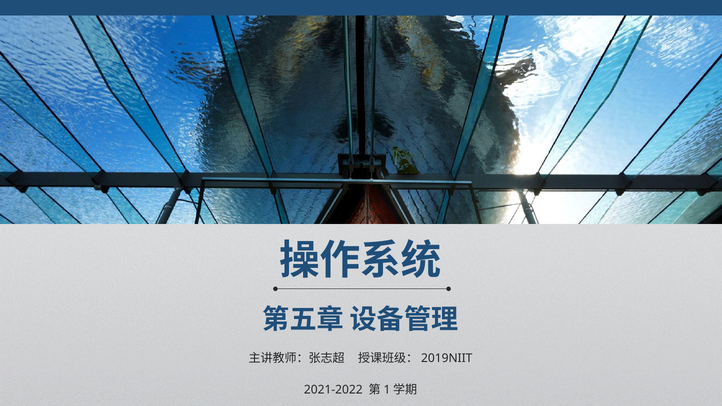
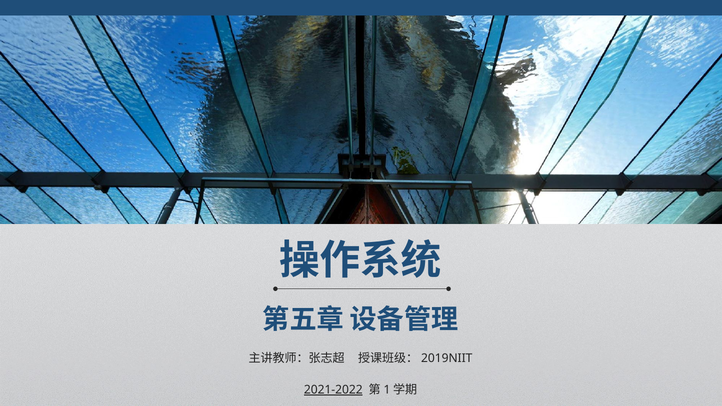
2021-2022 underline: none -> present (333, 390)
